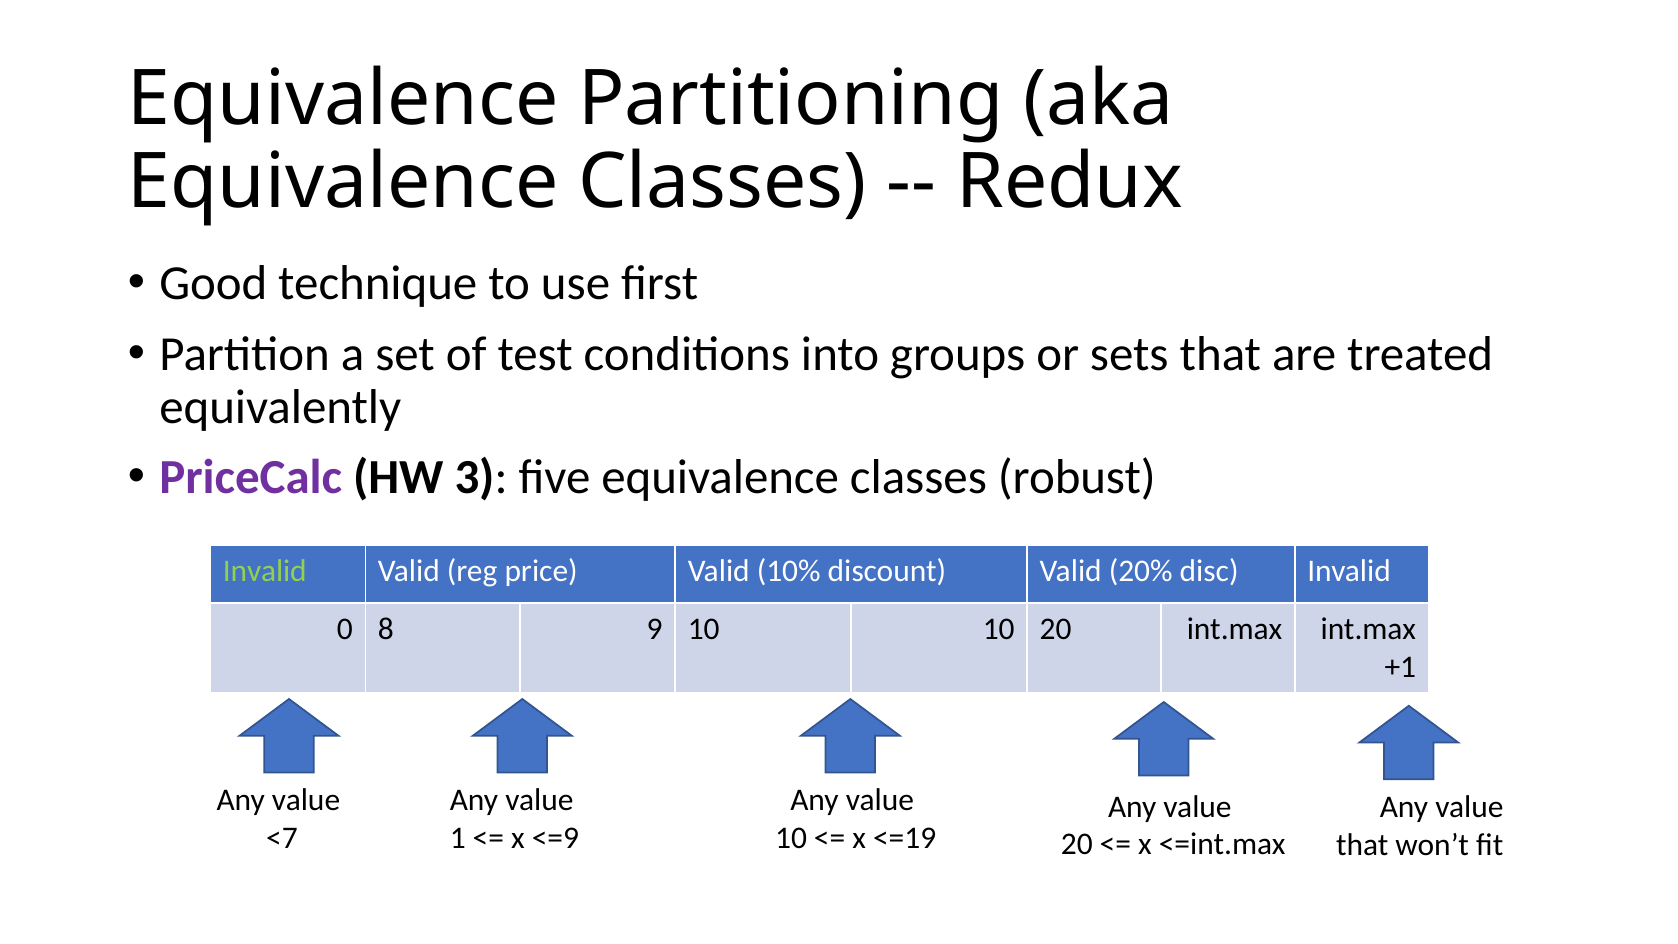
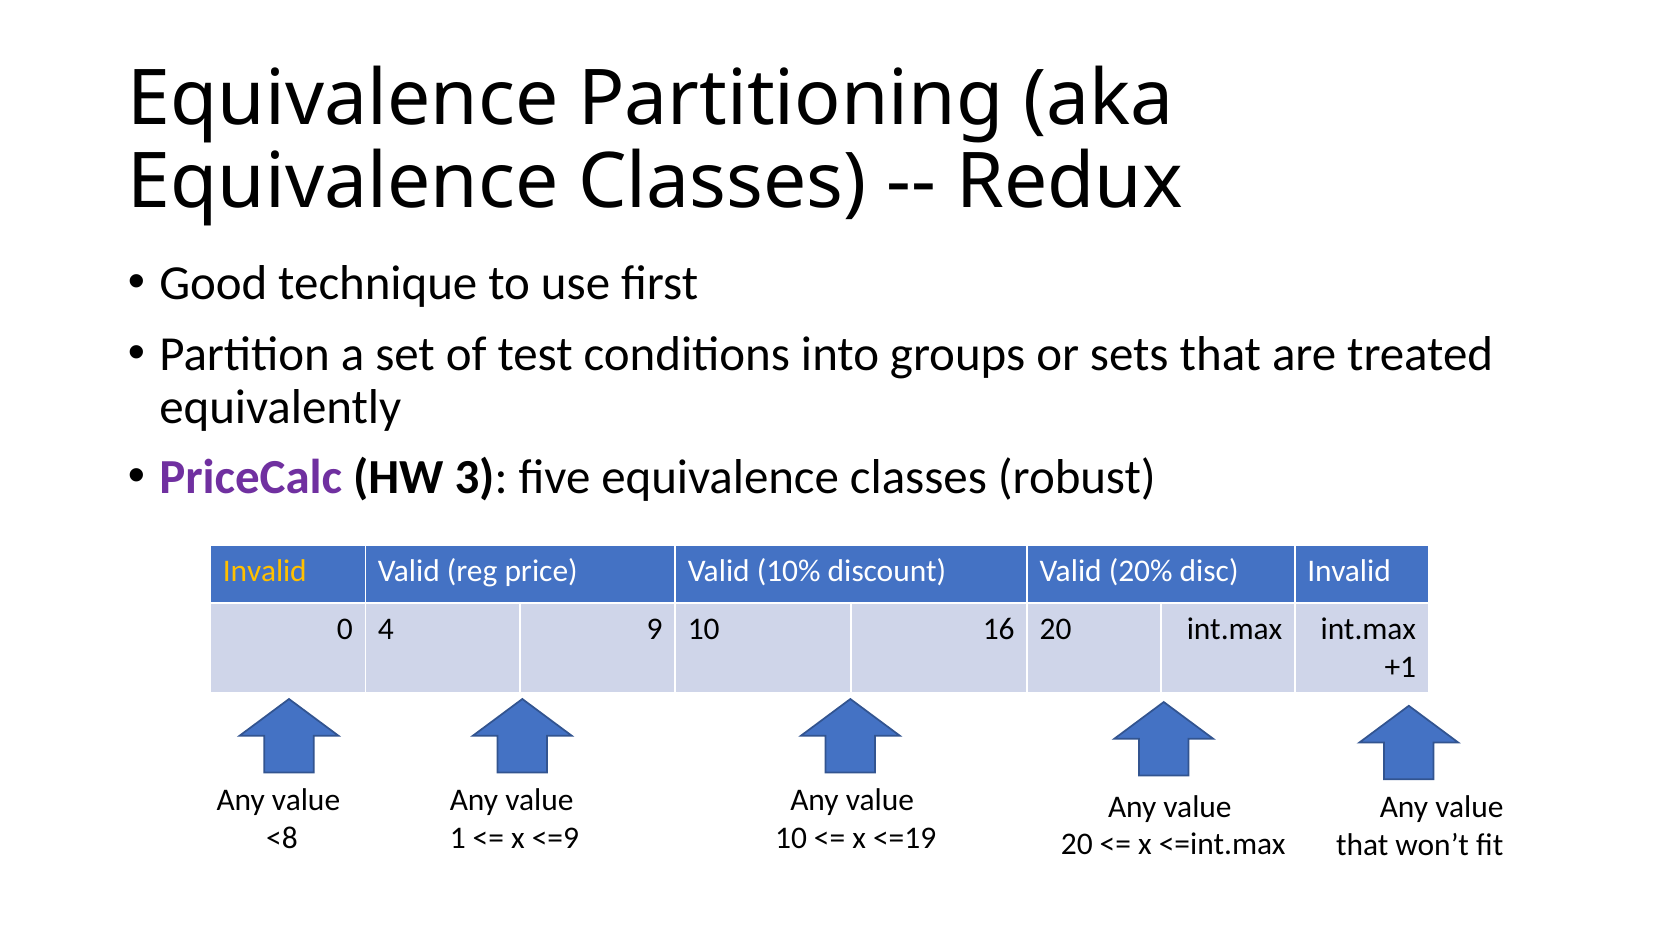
Invalid colour: light green -> yellow (265, 571)
8: 8 -> 4 (386, 629)
10 10: 10 -> 16 (999, 629)
<7: <7 -> <8 (282, 838)
